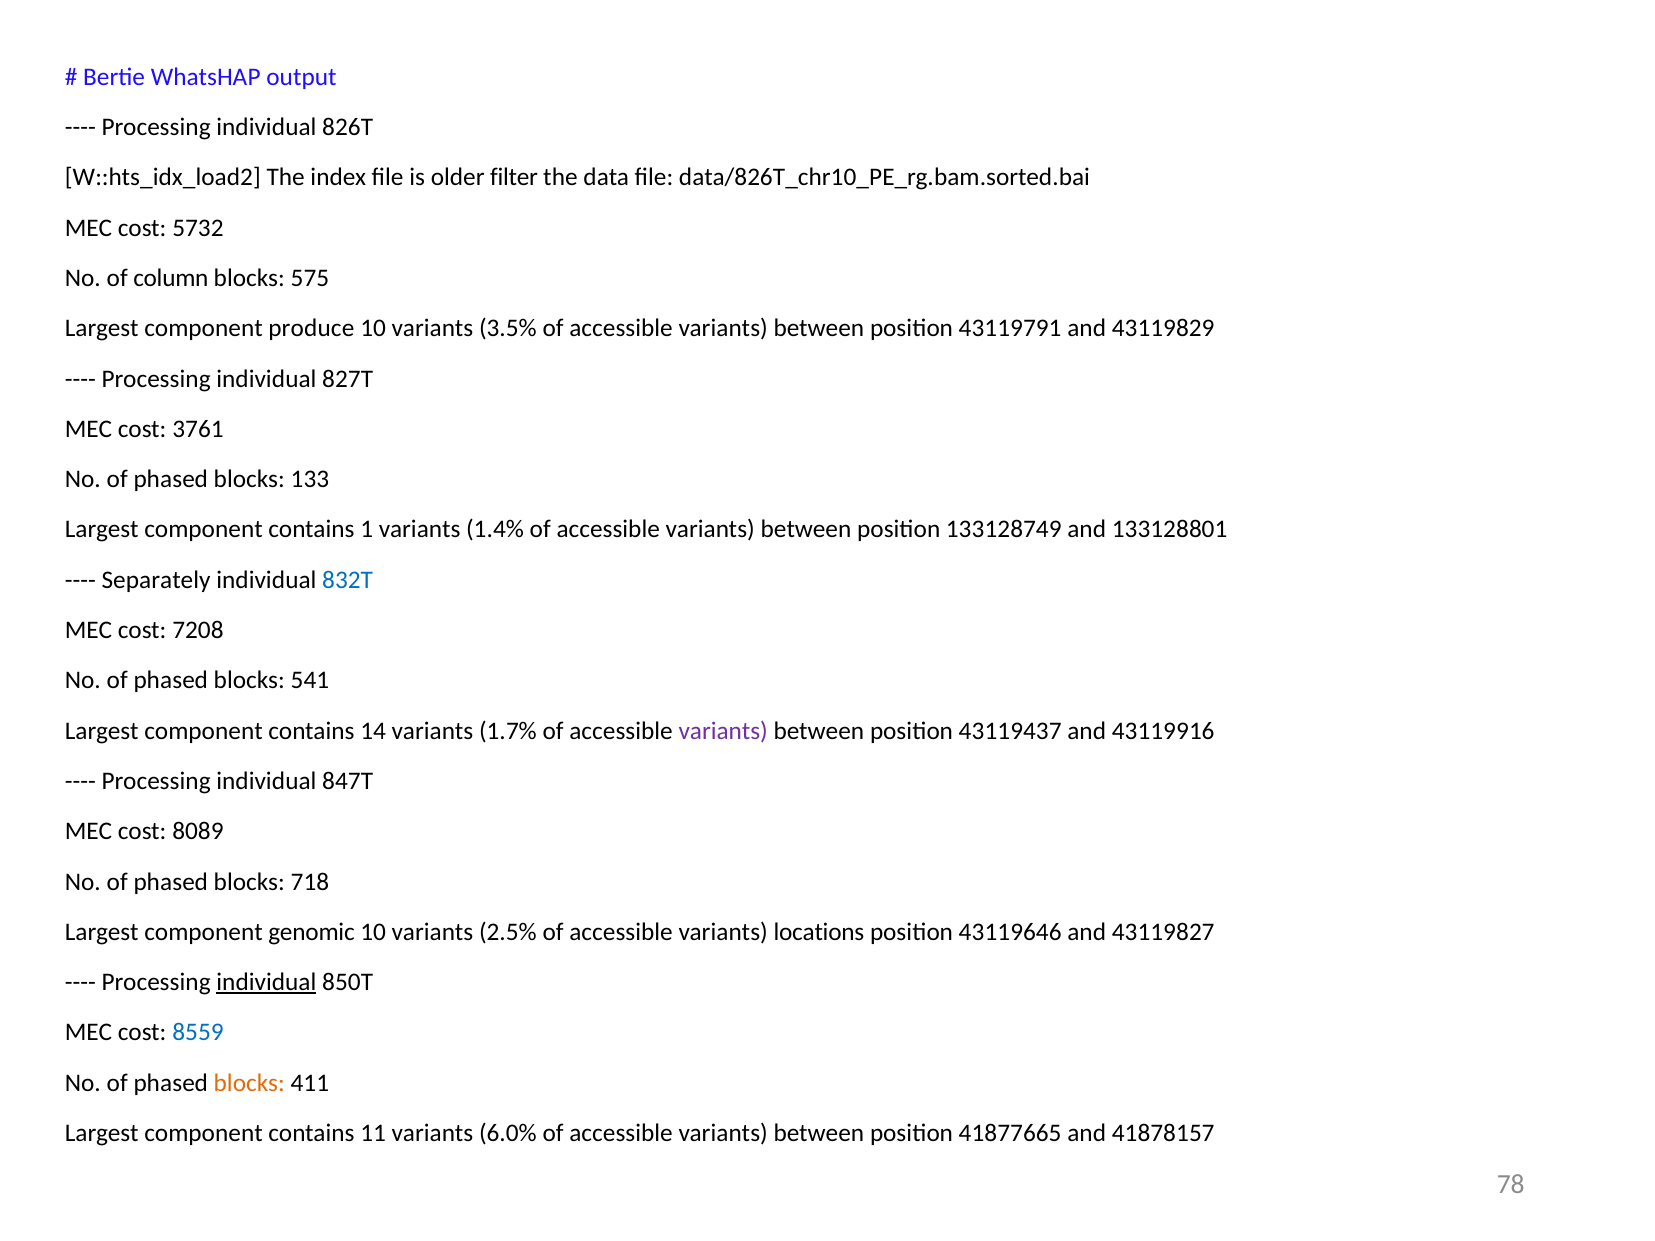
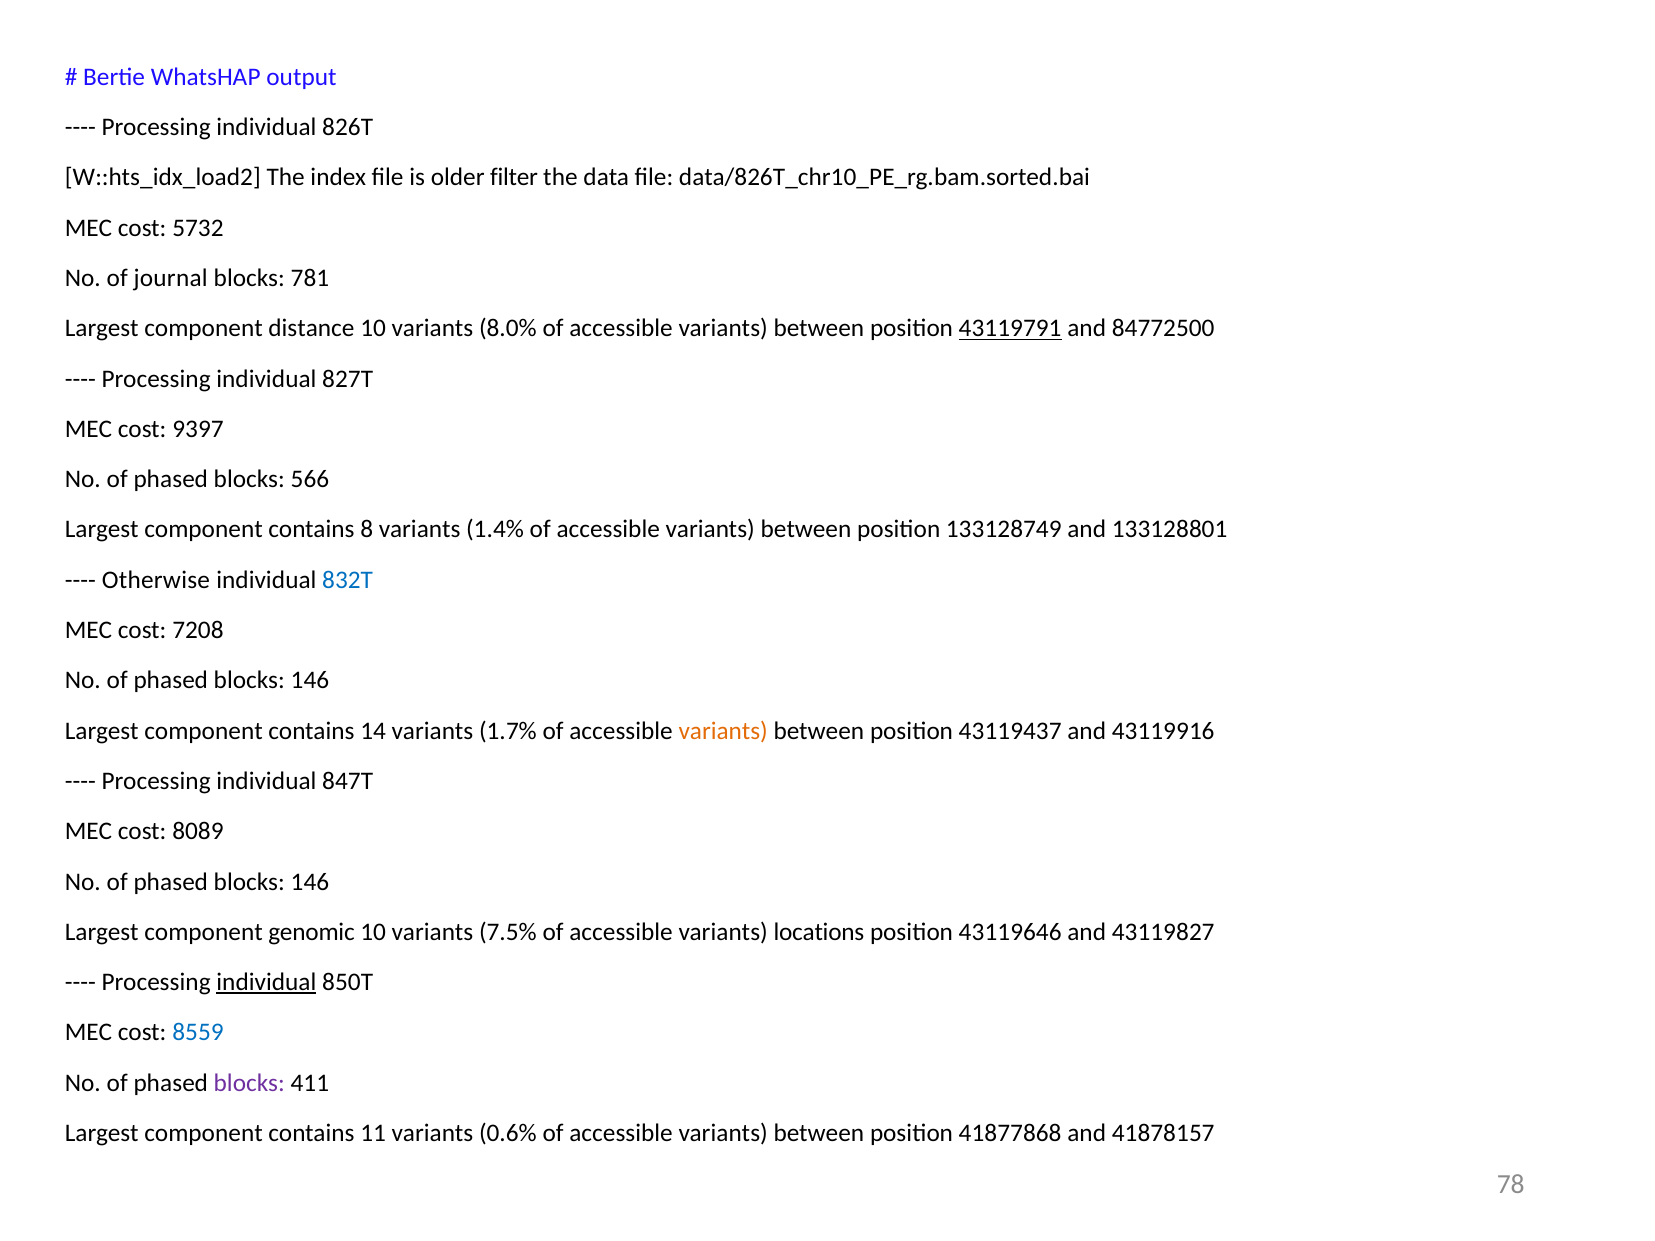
column: column -> journal (171, 278)
575: 575 -> 781 (310, 278)
produce: produce -> distance (311, 329)
3.5%: 3.5% -> 8.0% (508, 329)
43119791 underline: none -> present (1010, 329)
43119829: 43119829 -> 84772500 (1163, 329)
3761: 3761 -> 9397 (198, 429)
133: 133 -> 566 (310, 479)
1: 1 -> 8 (367, 530)
Separately: Separately -> Otherwise (156, 580)
541: 541 -> 146 (310, 681)
variants colour: purple -> orange (723, 731)
718: 718 -> 146 (310, 882)
2.5%: 2.5% -> 7.5% (508, 932)
blocks colour: orange -> purple (249, 1083)
6.0%: 6.0% -> 0.6% (508, 1133)
41877665: 41877665 -> 41877868 (1010, 1133)
